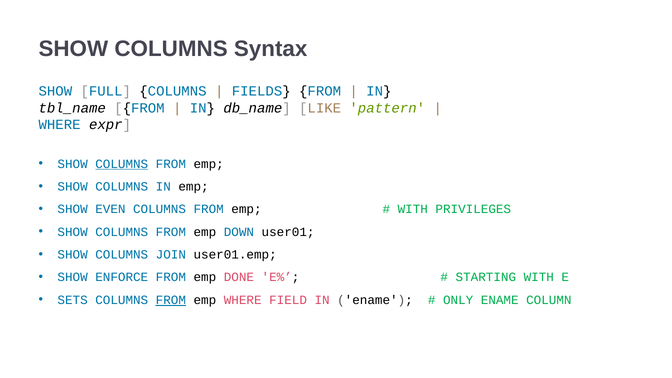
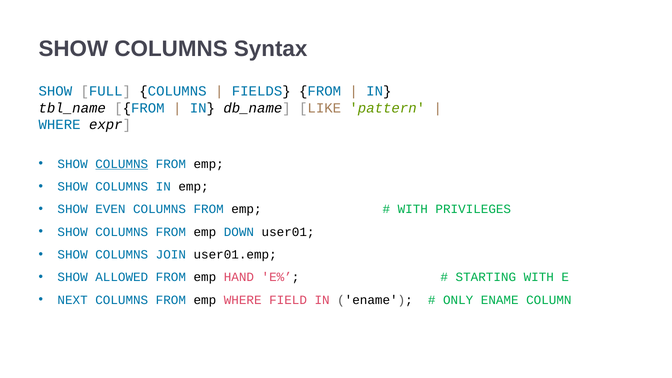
ENFORCE: ENFORCE -> ALLOWED (122, 277)
DONE: DONE -> HAND (239, 277)
SETS: SETS -> NEXT (73, 300)
FROM underline: present -> none (171, 300)
